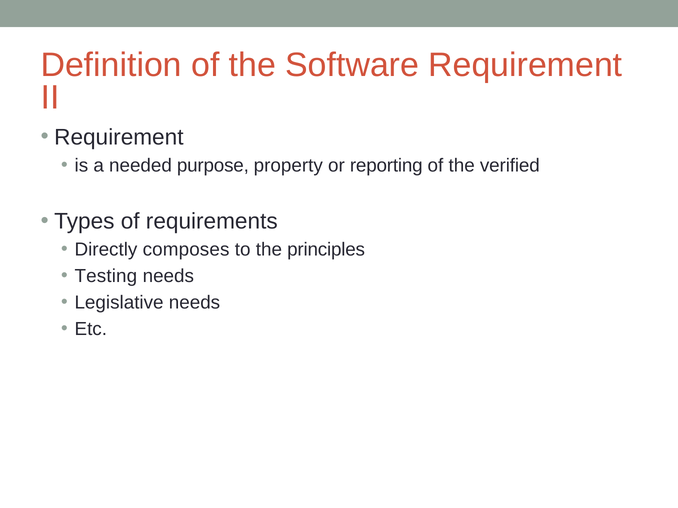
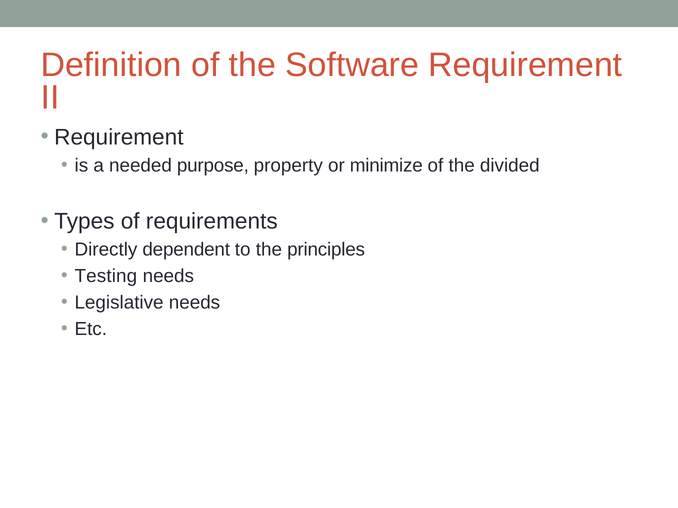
reporting: reporting -> minimize (386, 166)
verified: verified -> divided (510, 166)
composes: composes -> dependent (186, 250)
